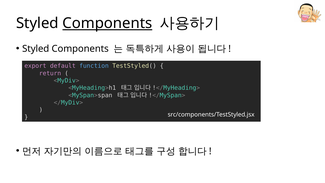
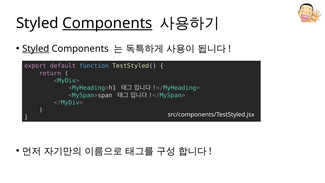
Styled underline: none -> present (36, 49)
